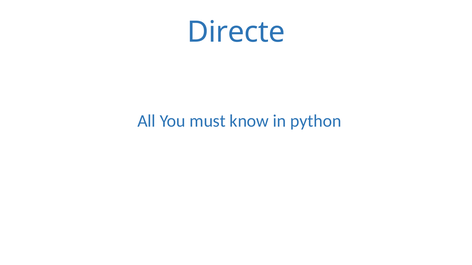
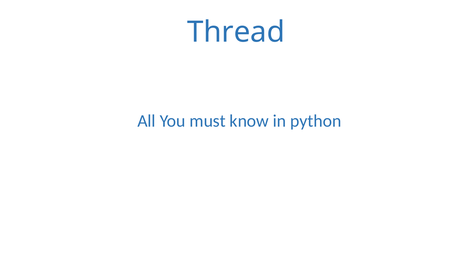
Directe: Directe -> Thread (236, 32)
